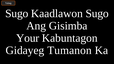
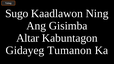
Kaadlawon Sugo: Sugo -> Ning (97, 13)
Your: Your -> Altar (28, 38)
